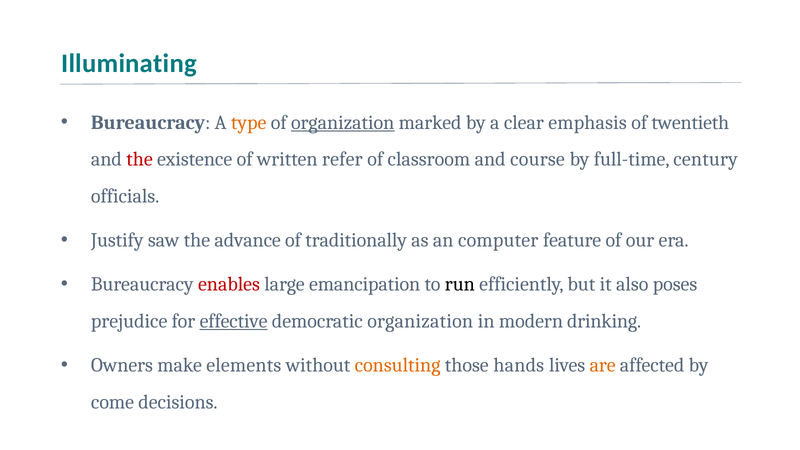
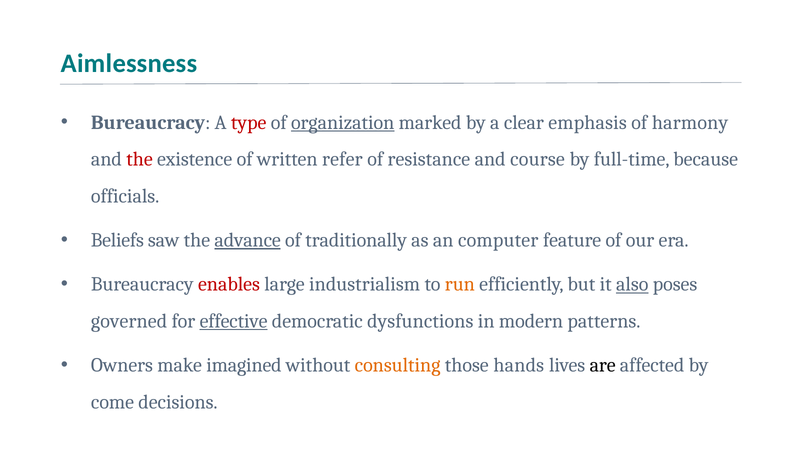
Illuminating: Illuminating -> Aimlessness (129, 63)
type colour: orange -> red (249, 122)
twentieth: twentieth -> harmony (690, 122)
classroom: classroom -> resistance (429, 159)
century: century -> because (706, 159)
Justify: Justify -> Beliefs (117, 240)
advance underline: none -> present (248, 240)
emancipation: emancipation -> industrialism (365, 284)
run colour: black -> orange (460, 284)
also underline: none -> present (632, 284)
prejudice: prejudice -> governed (129, 321)
democratic organization: organization -> dysfunctions (420, 321)
drinking: drinking -> patterns (604, 321)
elements: elements -> imagined (244, 365)
are colour: orange -> black (603, 365)
